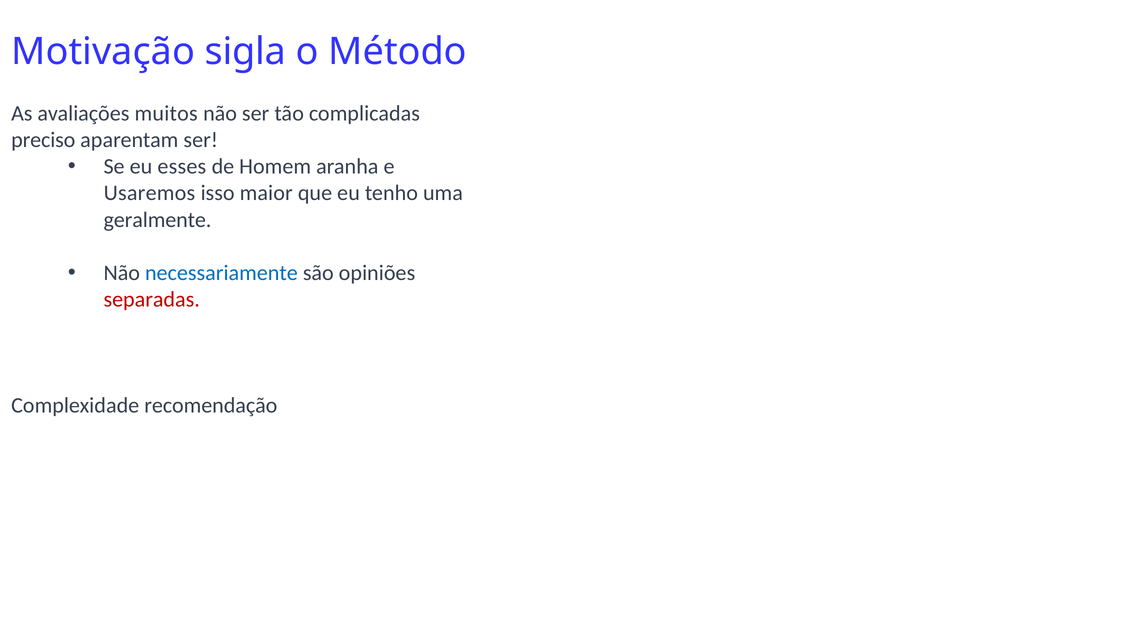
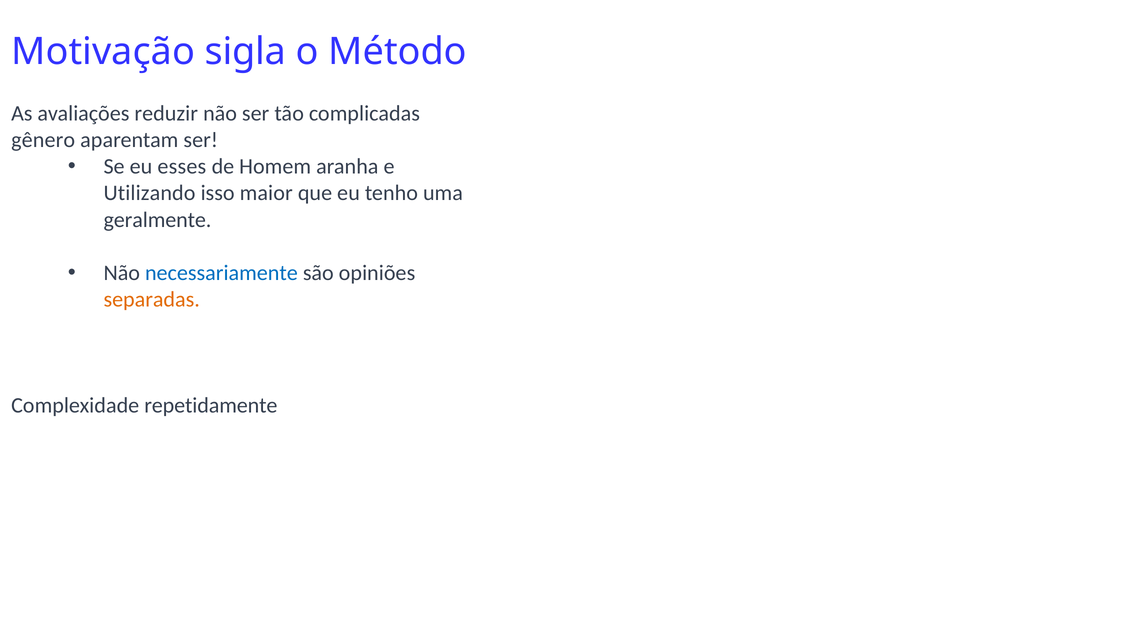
muitos: muitos -> reduzir (166, 113)
preciso: preciso -> gênero (43, 140)
Usaremos: Usaremos -> Utilizando (150, 193)
separadas colour: red -> orange (152, 299)
recomendação: recomendação -> repetidamente (211, 405)
